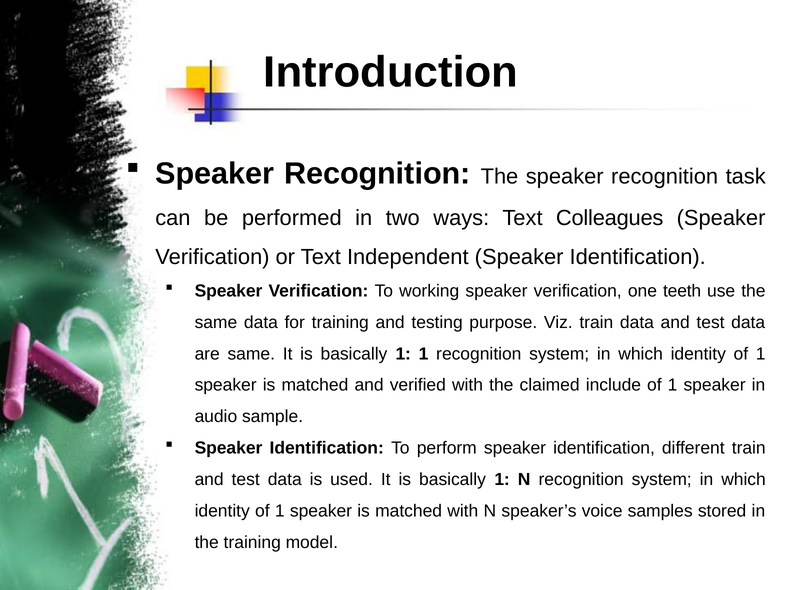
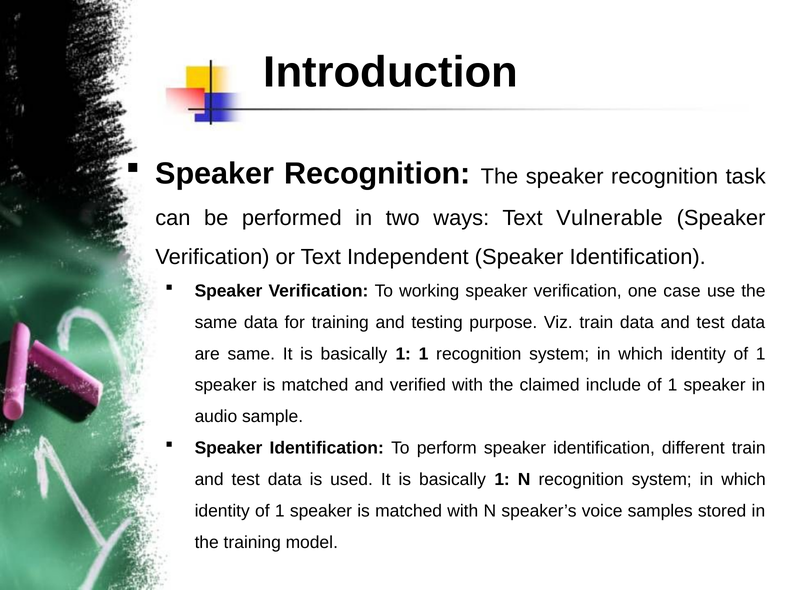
Colleagues: Colleagues -> Vulnerable (609, 218)
teeth: teeth -> case (682, 291)
